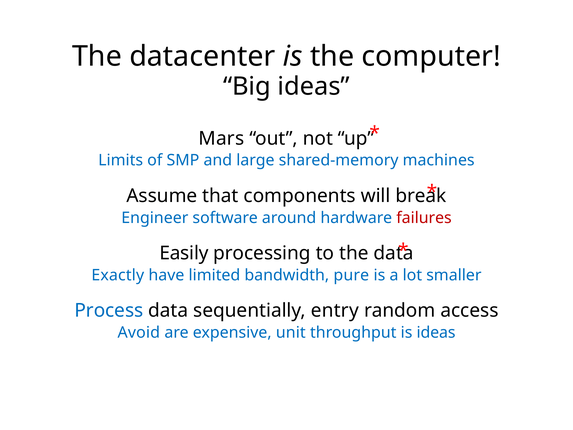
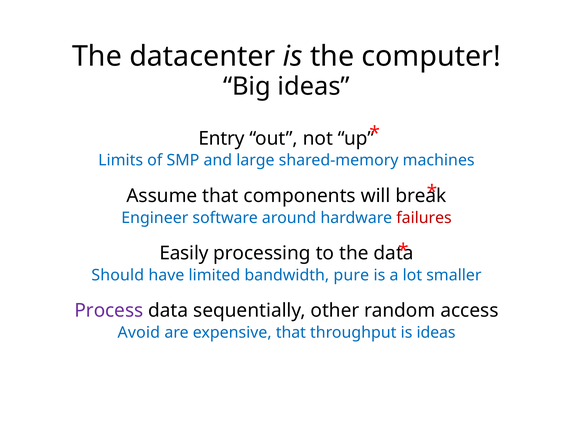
Mars: Mars -> Entry (222, 138)
Exactly: Exactly -> Should (118, 275)
Process colour: blue -> purple (109, 310)
entry: entry -> other (335, 310)
expensive unit: unit -> that (291, 332)
